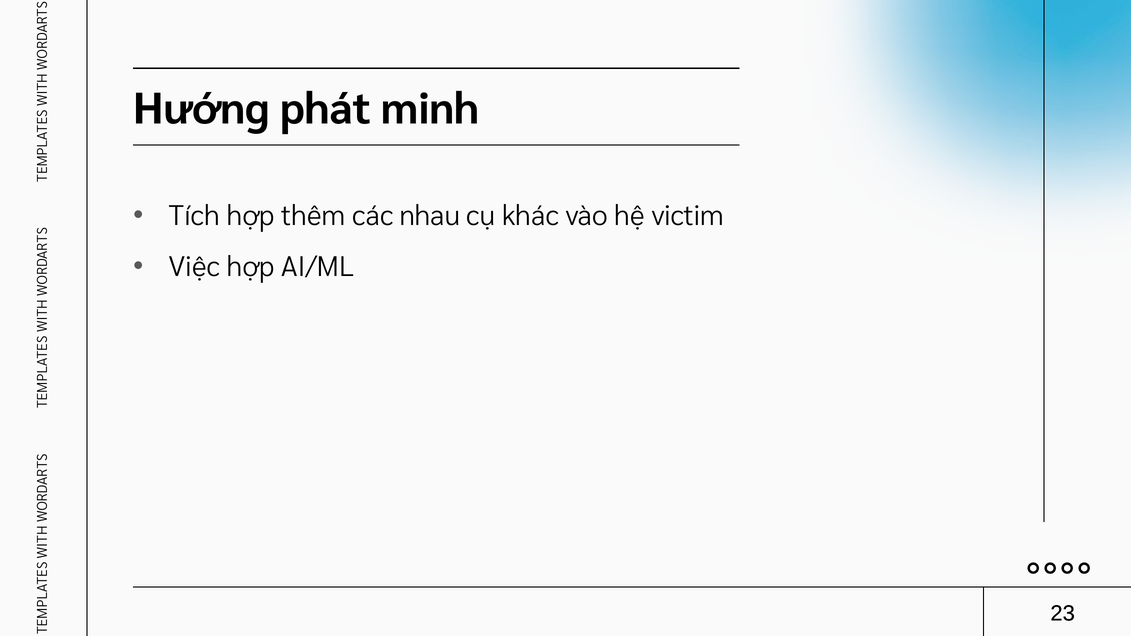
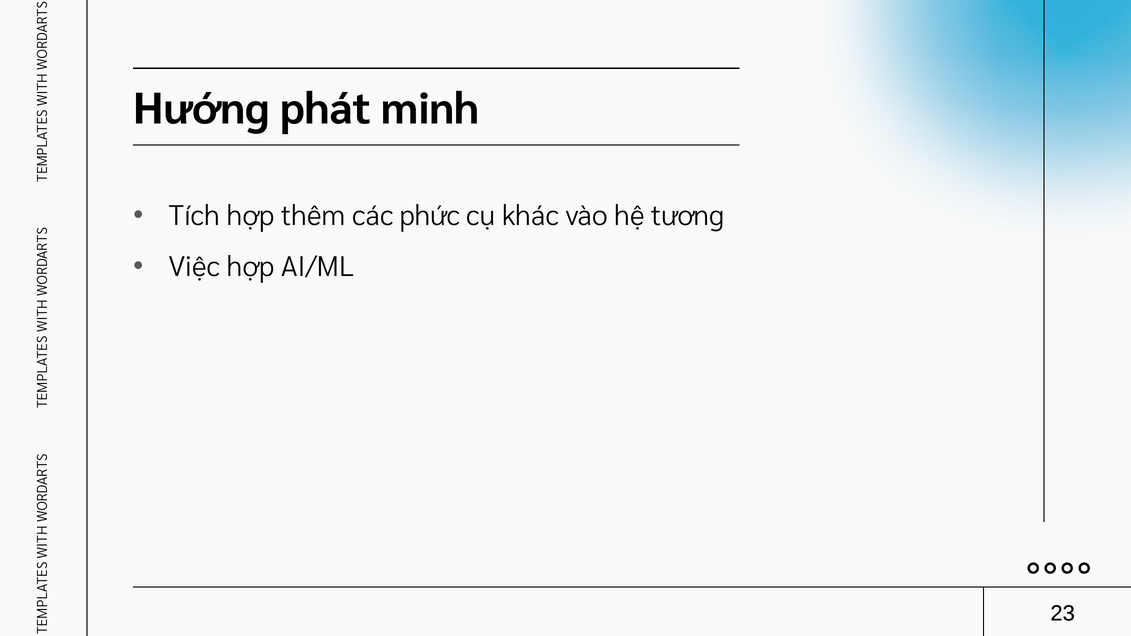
nhau: nhau -> phức (430, 216)
victim: victim -> tương (688, 216)
